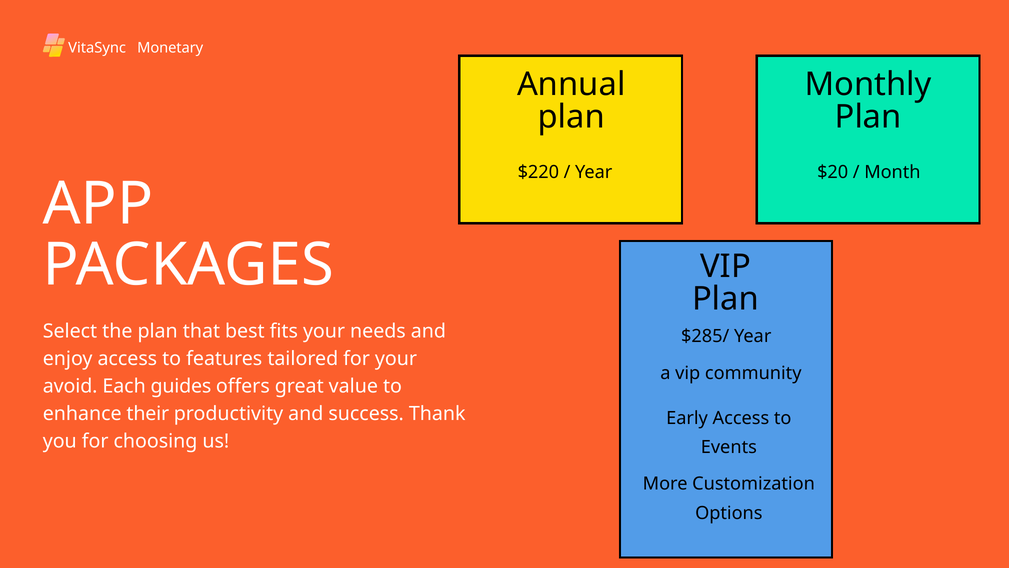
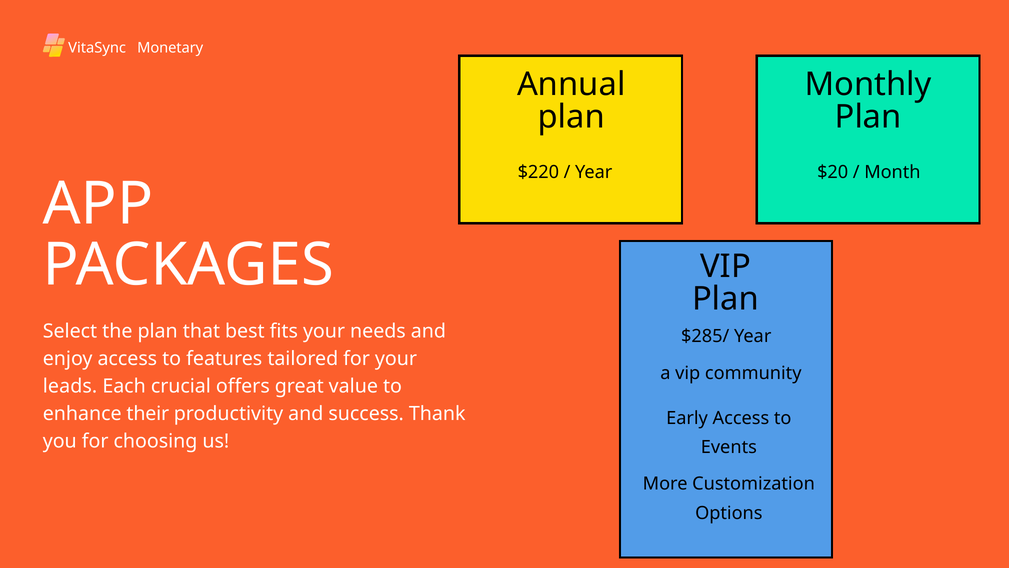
avoid: avoid -> leads (70, 386)
guides: guides -> crucial (181, 386)
